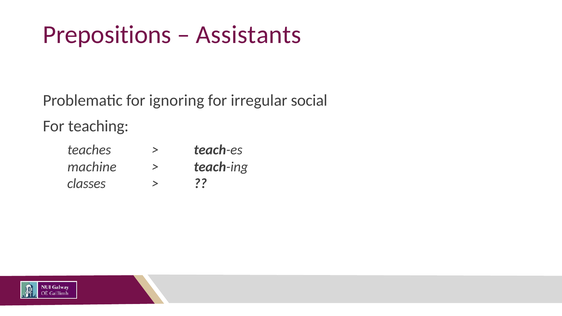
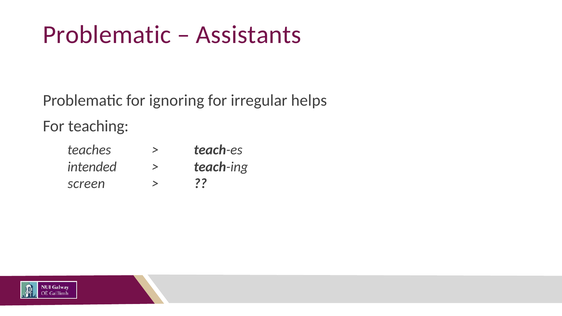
Prepositions: Prepositions -> Problematic (107, 35)
social: social -> helps (309, 100)
machine: machine -> intended (92, 167)
classes: classes -> screen (86, 184)
